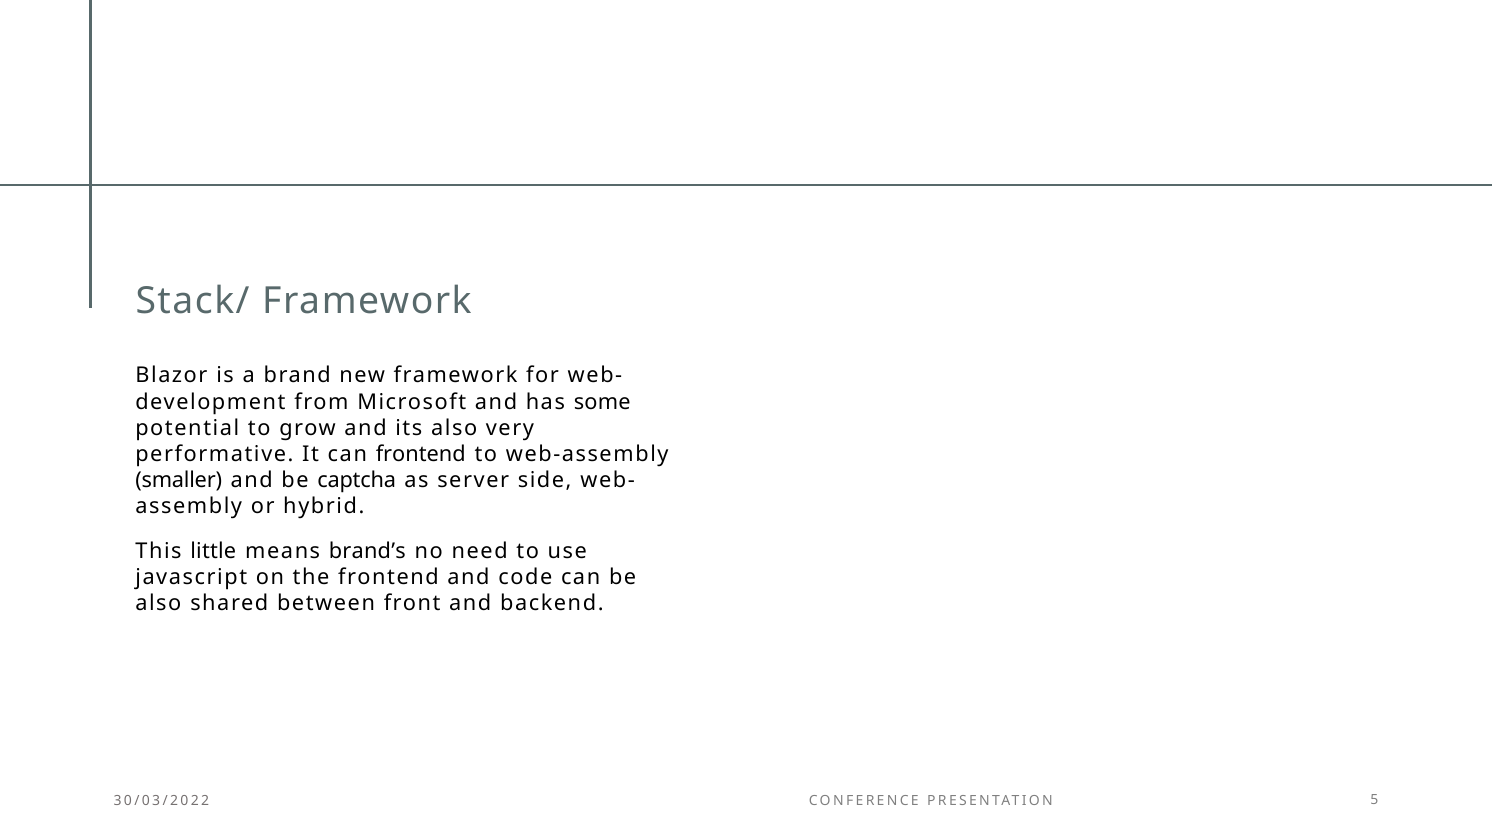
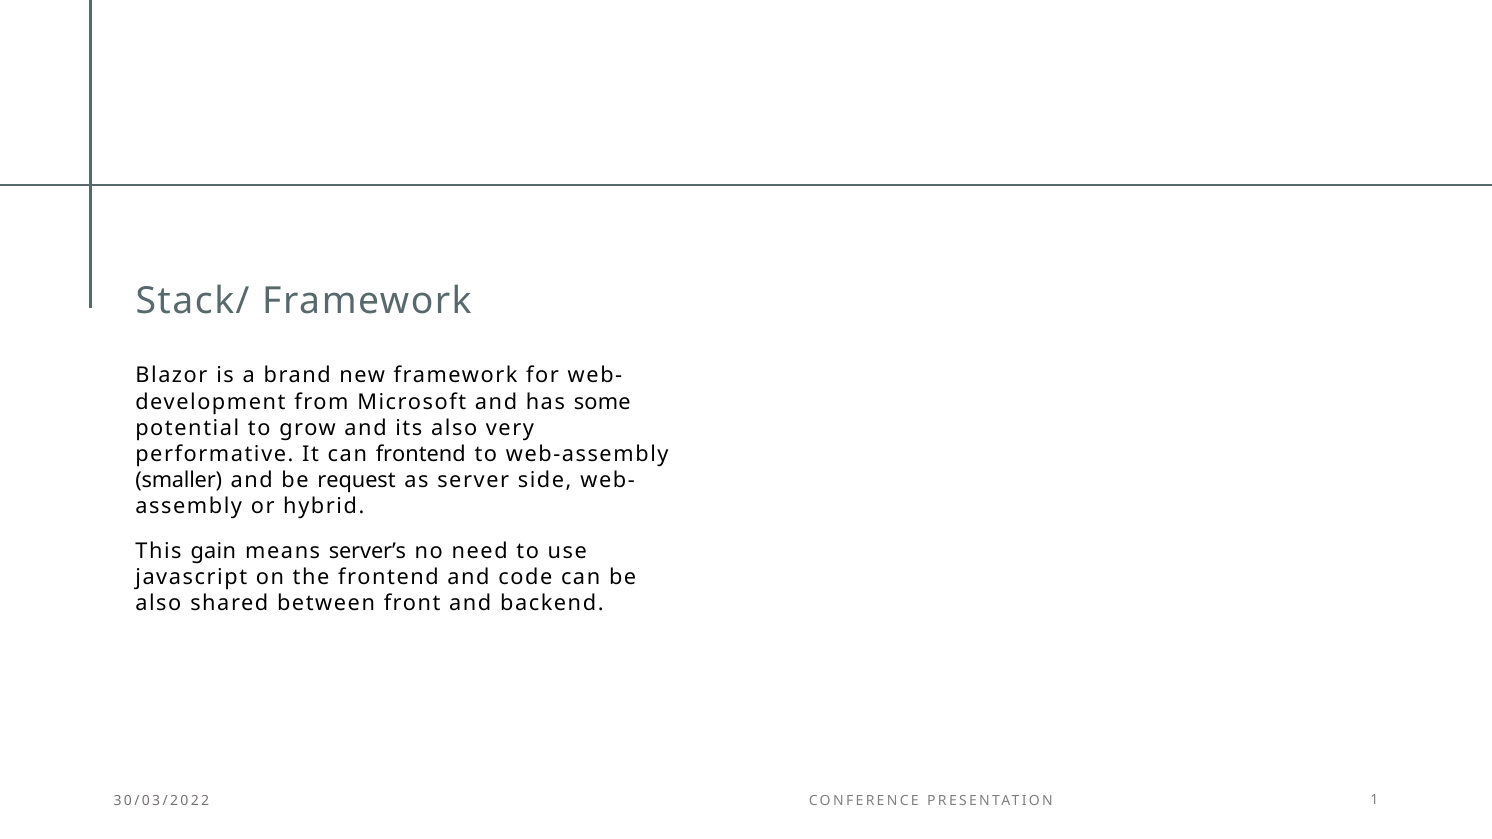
captcha: captcha -> request (357, 480)
little: little -> gain (213, 551)
brand’s: brand’s -> server’s (367, 551)
5: 5 -> 1 (1374, 800)
